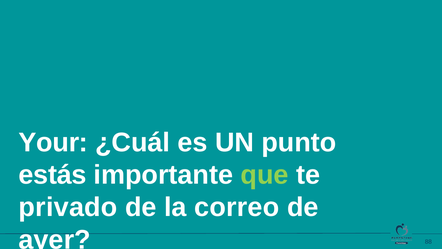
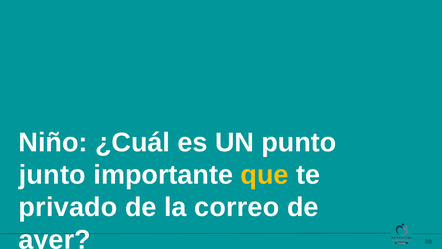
Your: Your -> Niño (53, 142)
estás: estás -> junto (52, 175)
que colour: light green -> yellow (265, 175)
